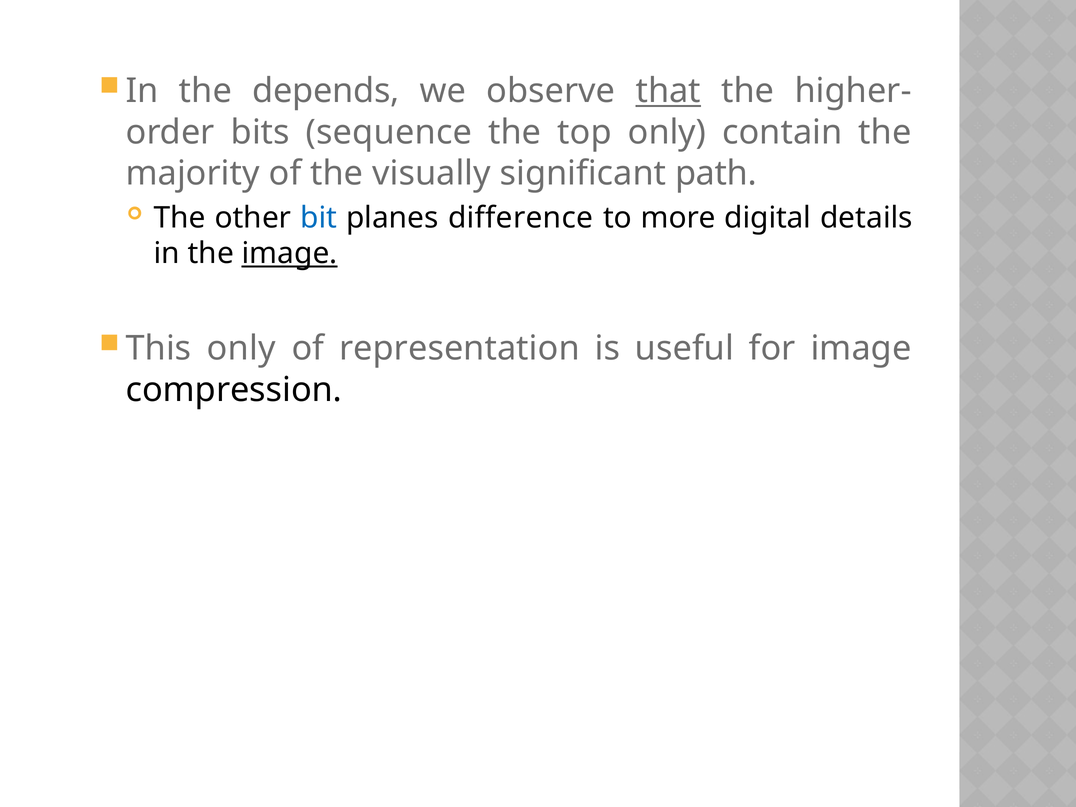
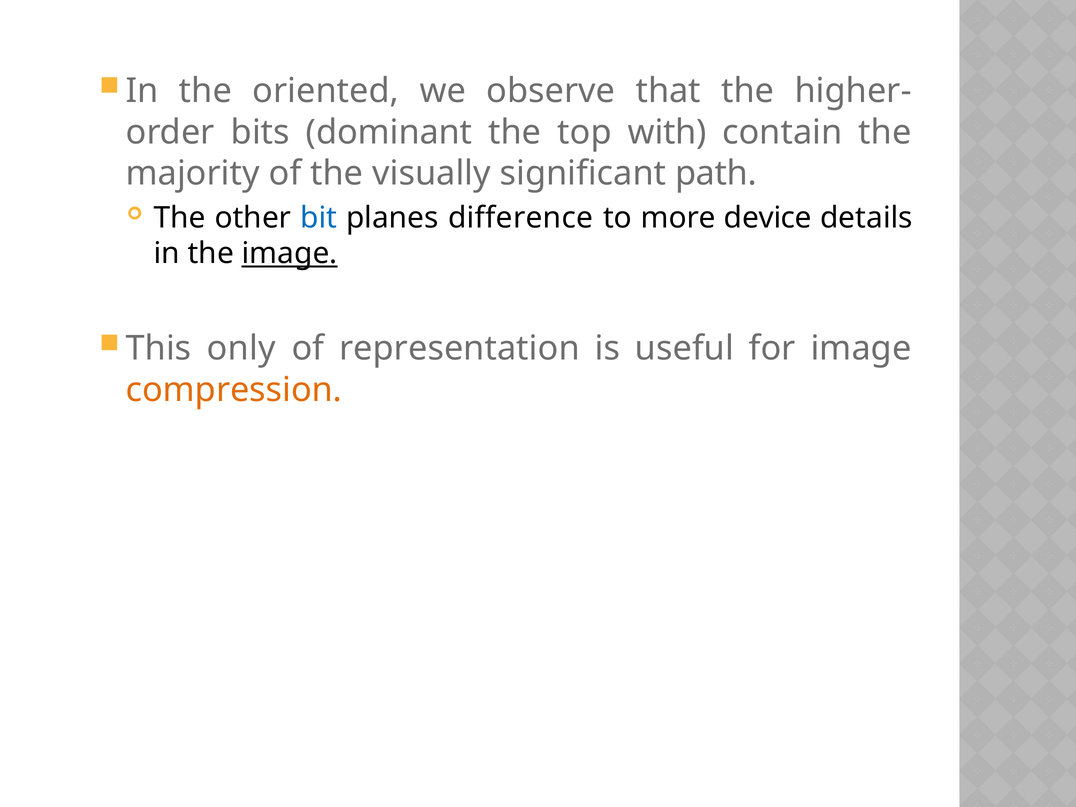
depends: depends -> oriented (326, 91)
that underline: present -> none (668, 91)
sequence: sequence -> dominant (389, 132)
top only: only -> with (667, 132)
digital: digital -> device (768, 218)
compression colour: black -> orange (234, 390)
